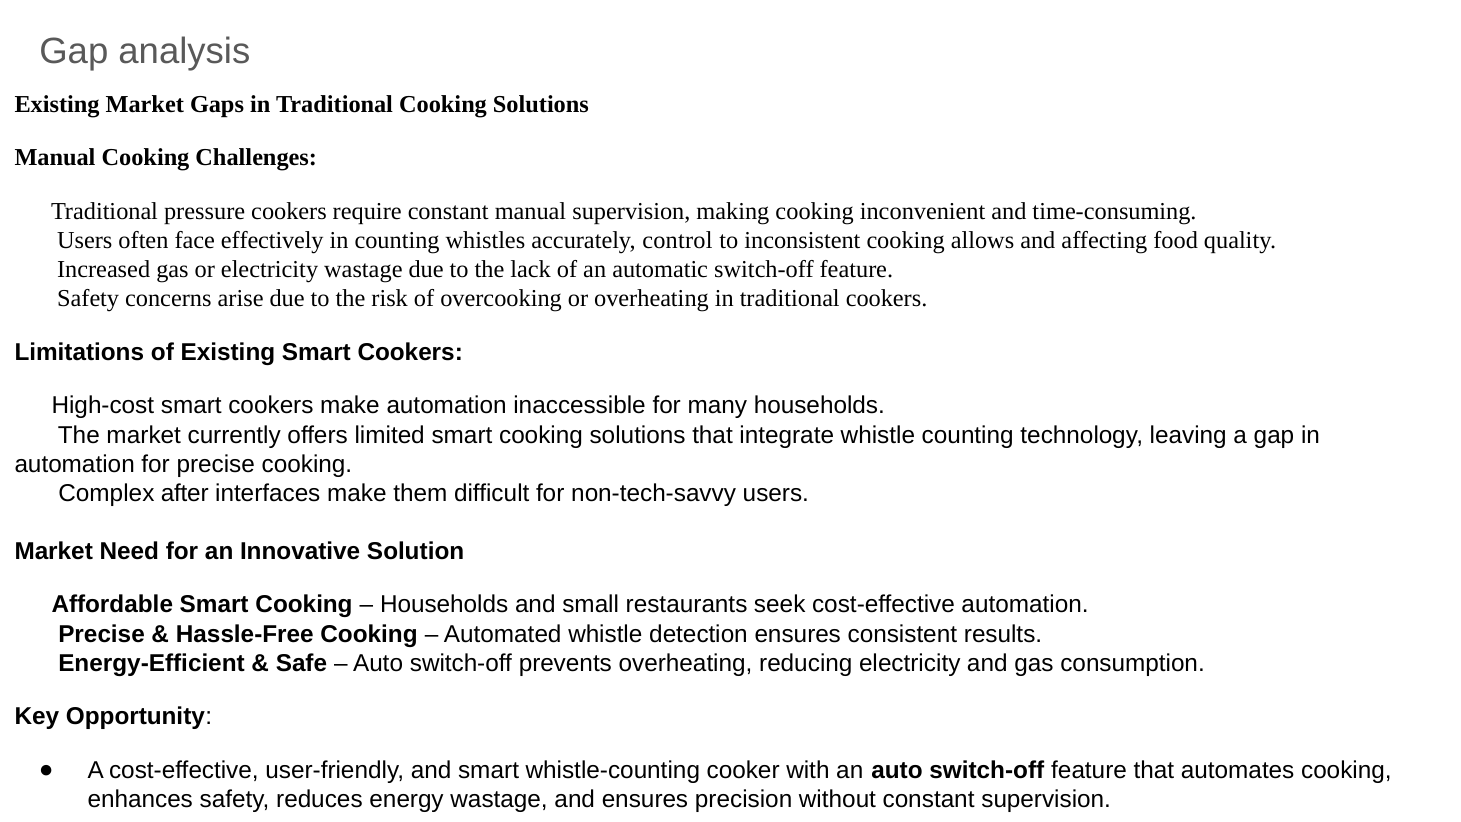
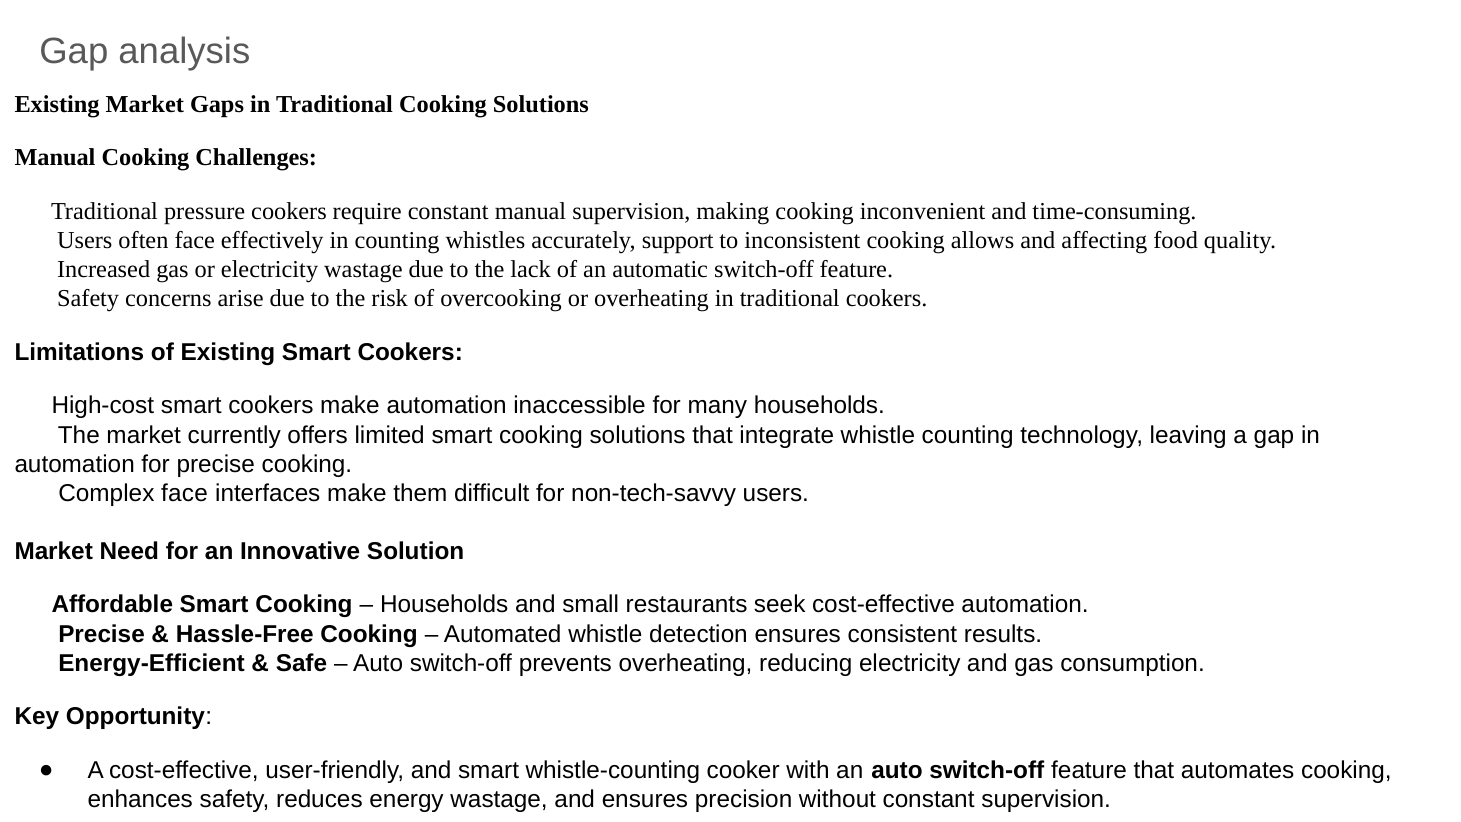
control: control -> support (678, 240)
Complex after: after -> face (185, 493)
